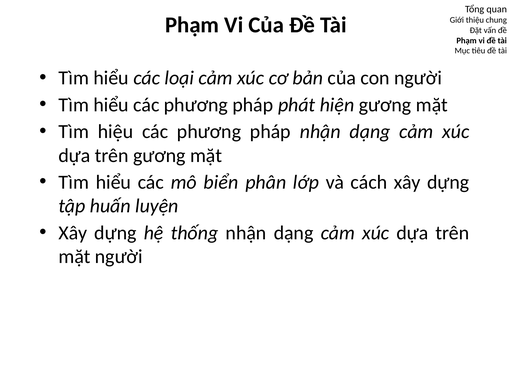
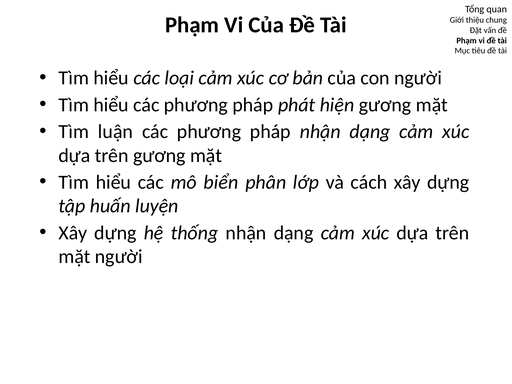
hiệu: hiệu -> luận (115, 132)
